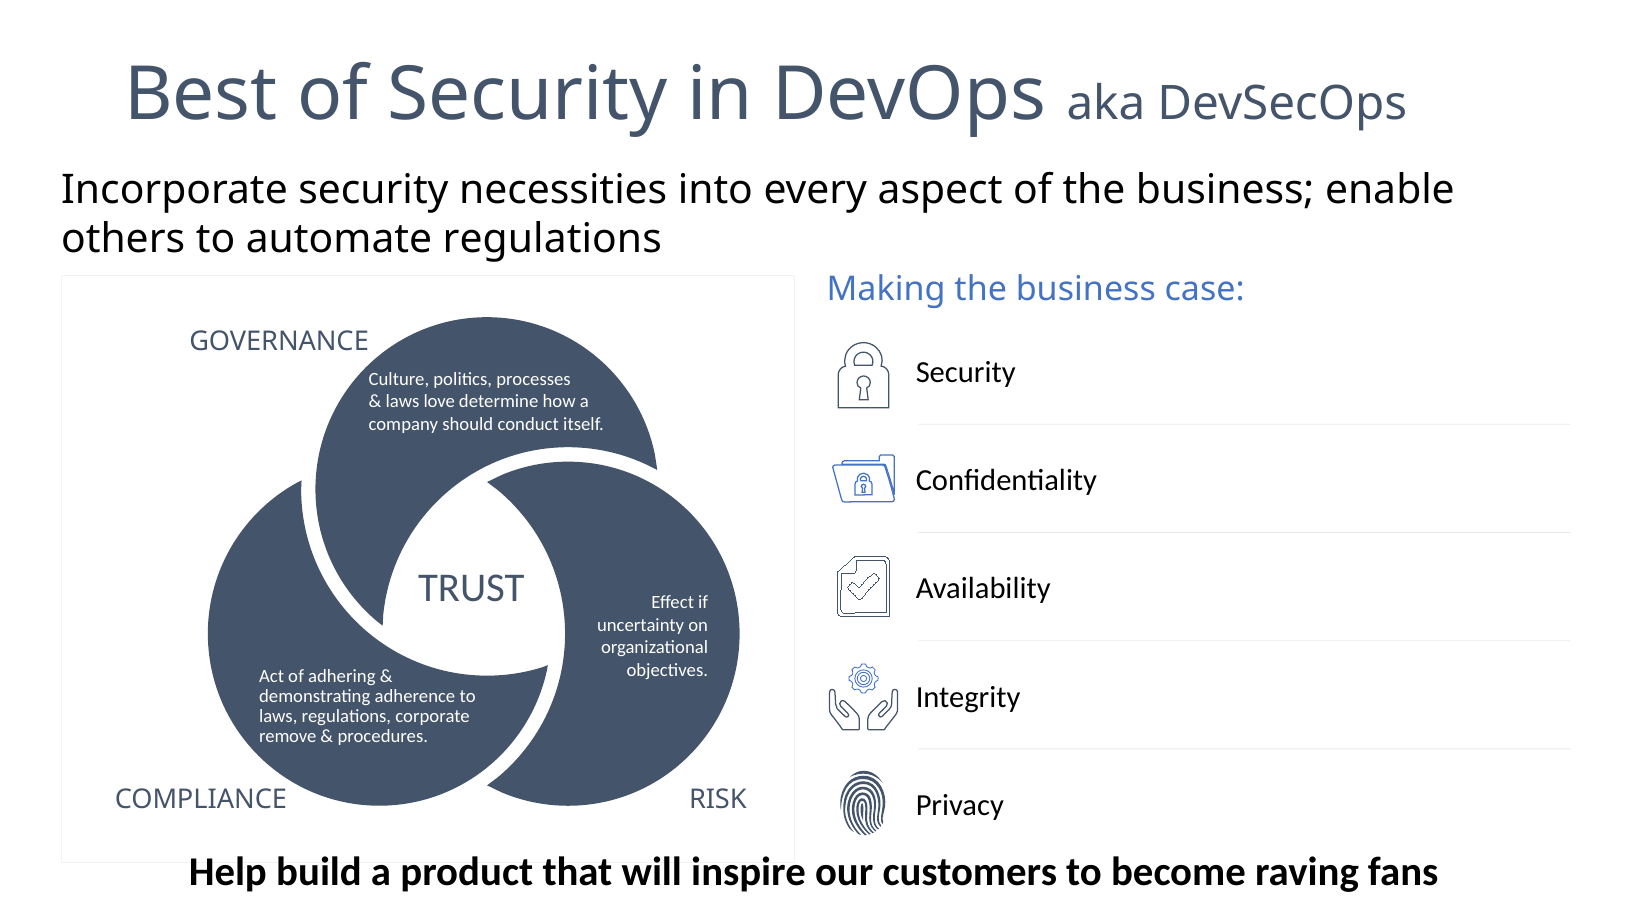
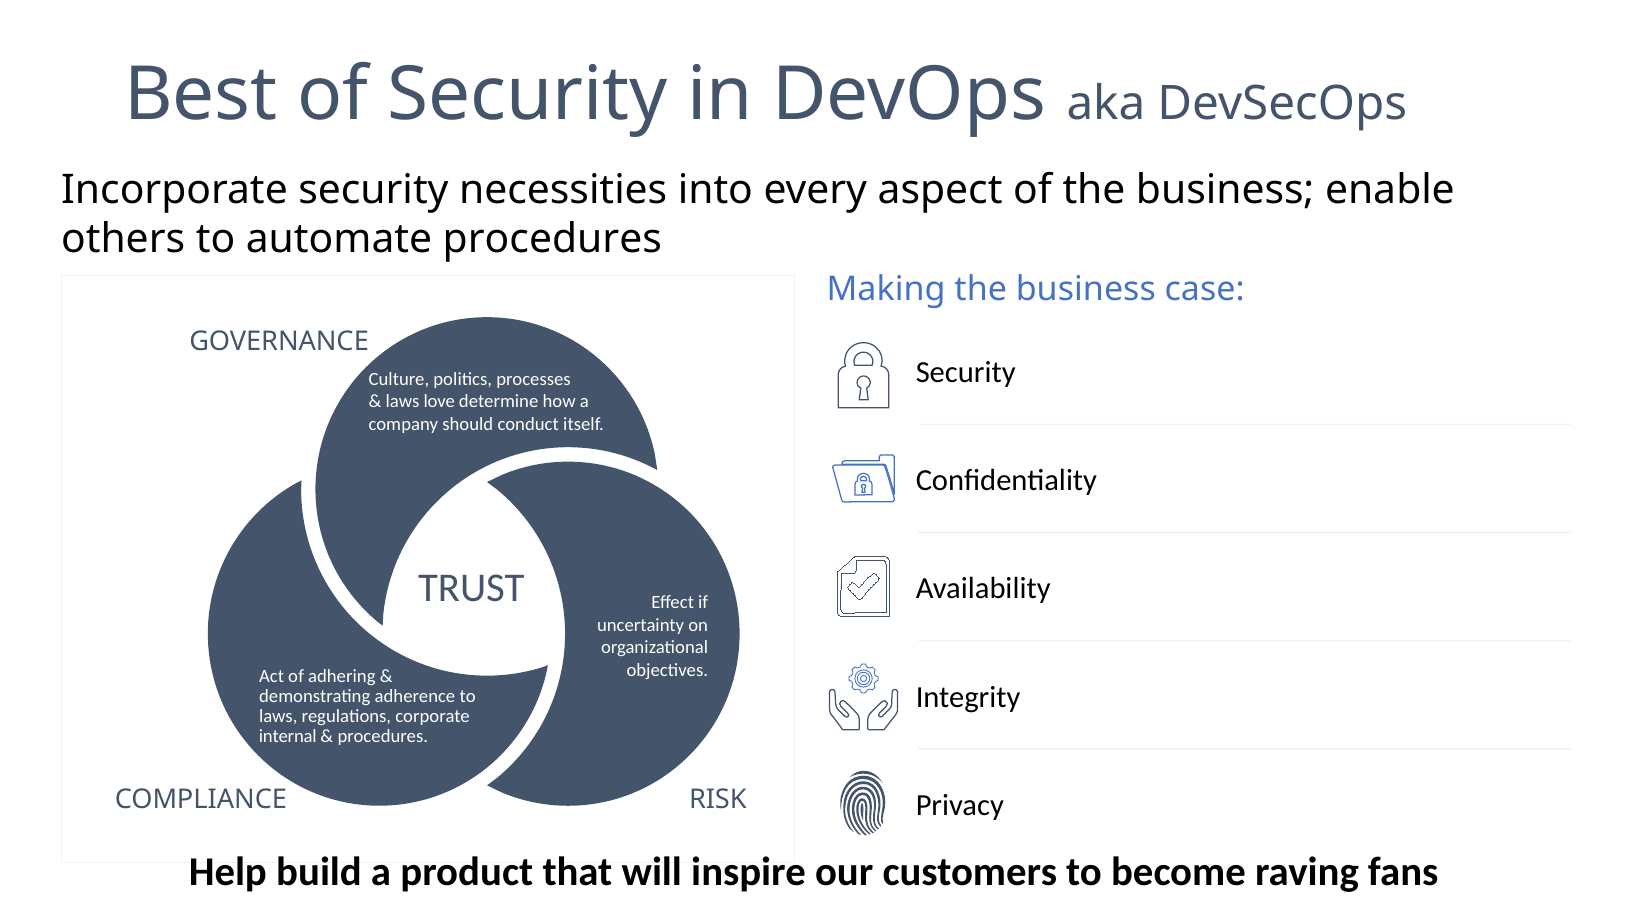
automate regulations: regulations -> procedures (552, 239)
remove: remove -> internal (288, 736)
